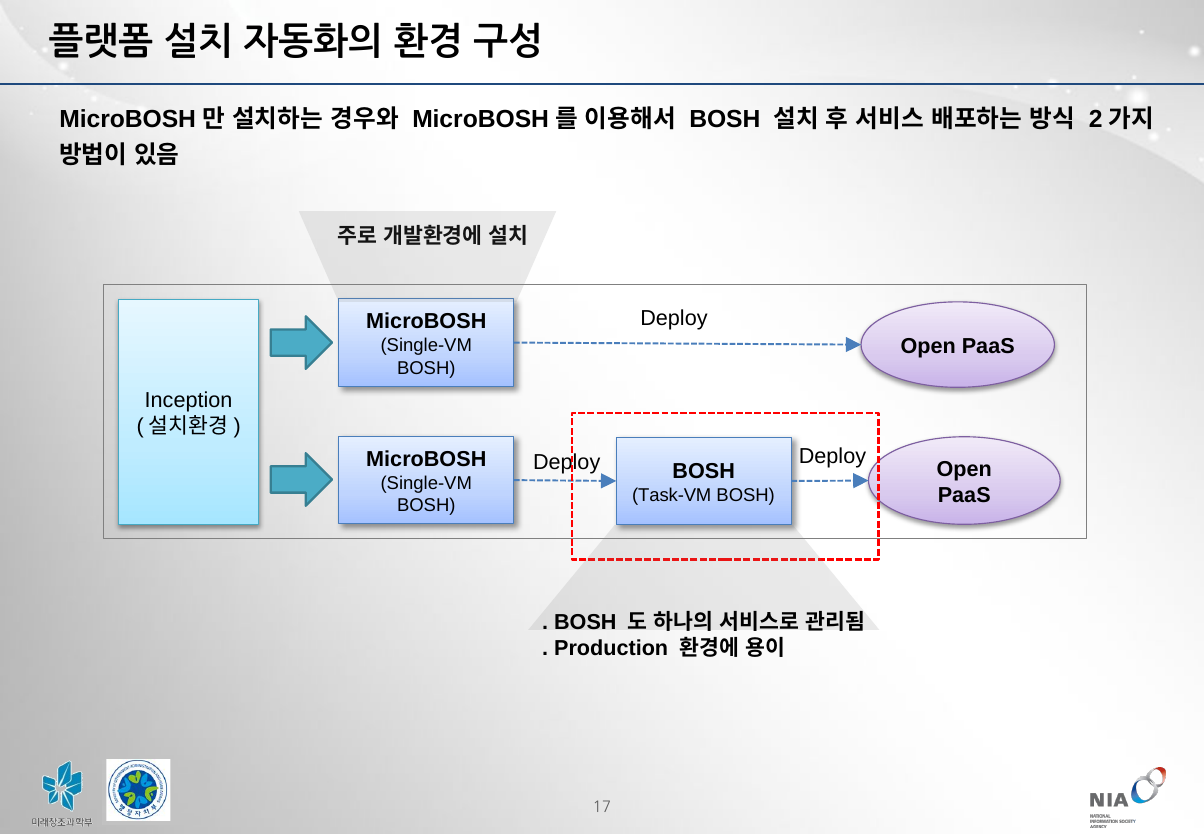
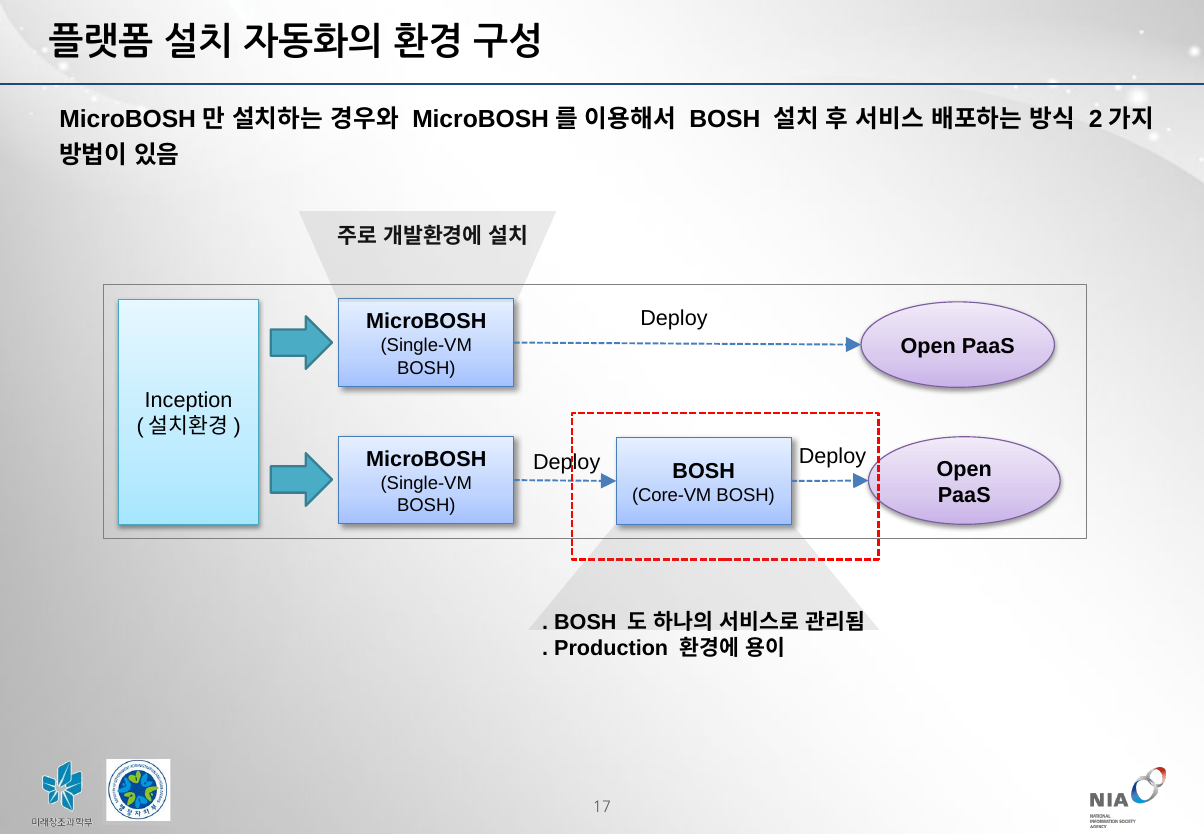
Task-VM: Task-VM -> Core-VM (672, 495)
